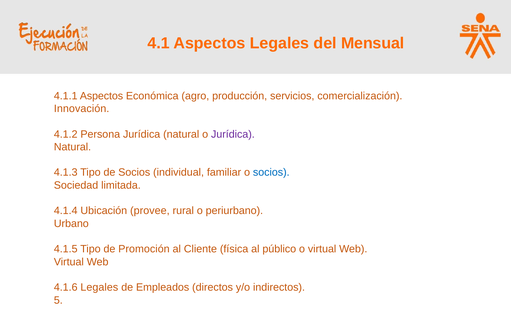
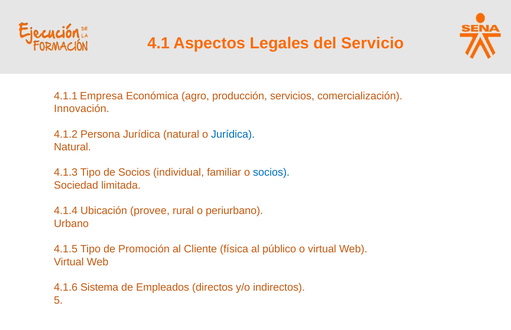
Mensual: Mensual -> Servicio (373, 43)
4.1.1 Aspectos: Aspectos -> Empresa (101, 96)
Jurídica colour: purple -> blue (233, 134)
4.1.6 Legales: Legales -> Sistema (99, 287)
